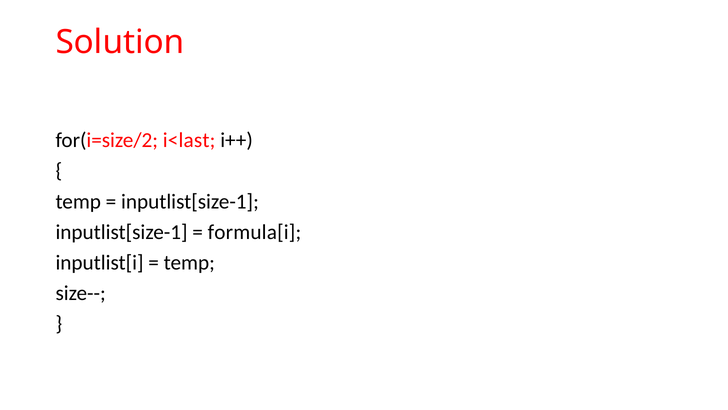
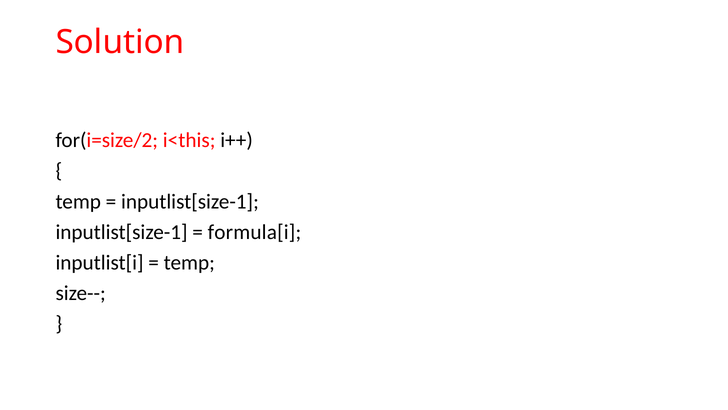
i<last: i<last -> i<this (189, 140)
